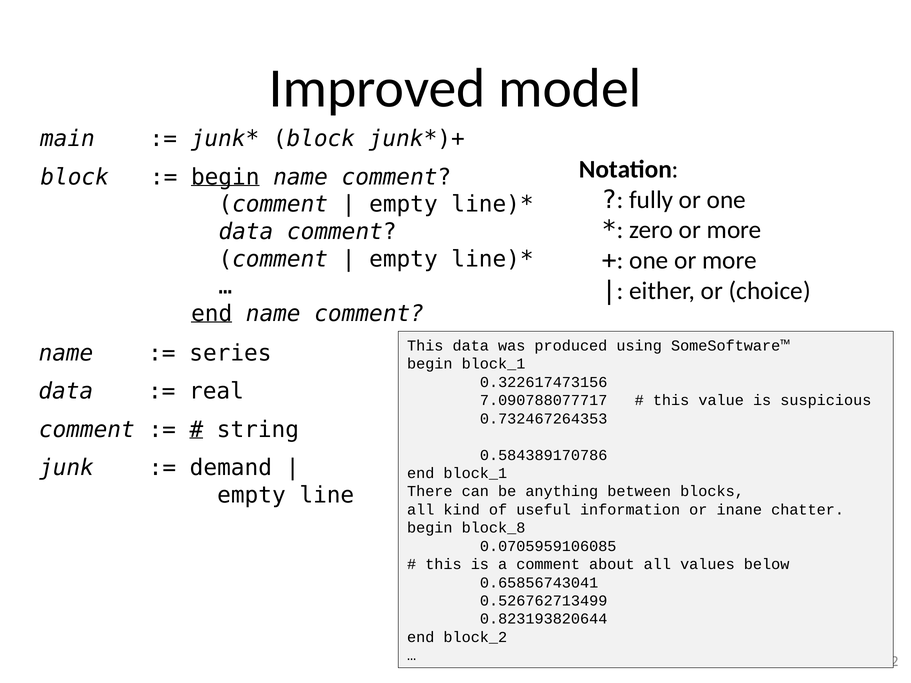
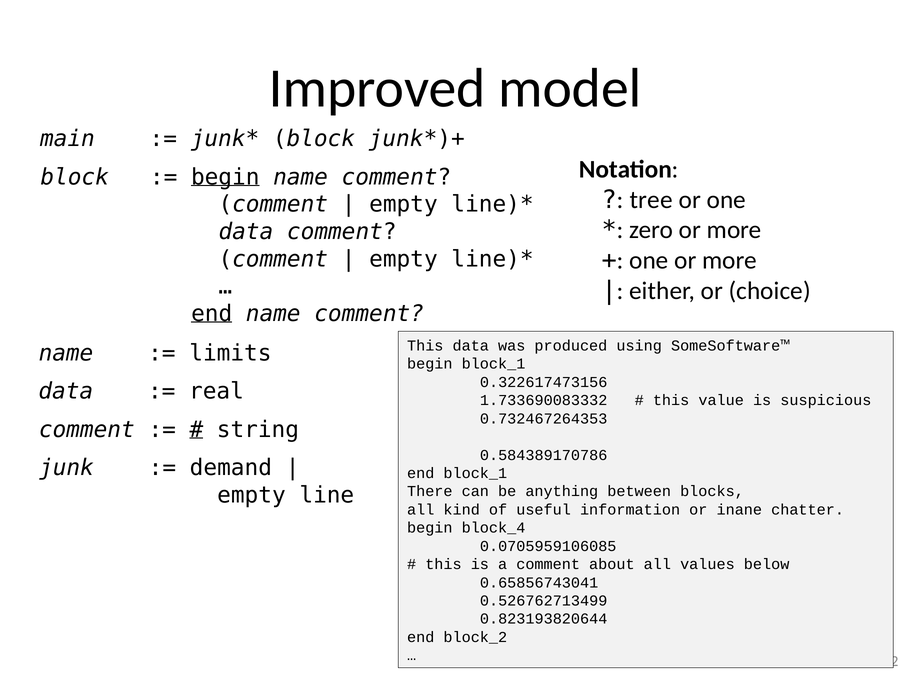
fully: fully -> tree (651, 200)
series: series -> limits (230, 353)
7.090788077717: 7.090788077717 -> 1.733690083332 (544, 401)
block_8: block_8 -> block_4 (494, 528)
